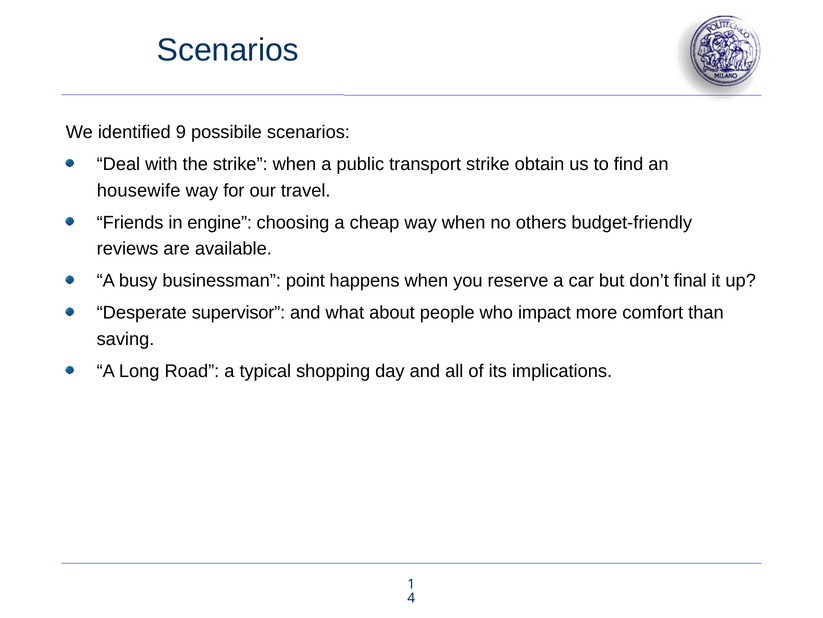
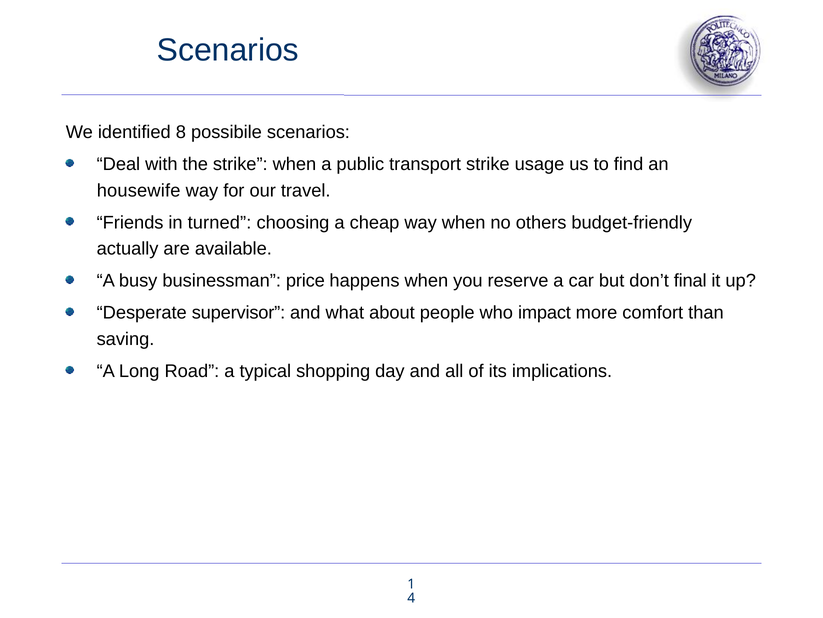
9: 9 -> 8 (181, 132)
obtain: obtain -> usage (540, 164)
engine: engine -> turned (220, 222)
reviews: reviews -> actually (128, 249)
point: point -> price (305, 281)
